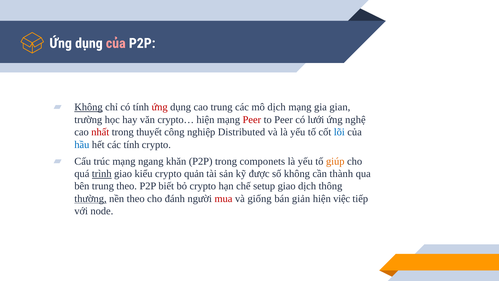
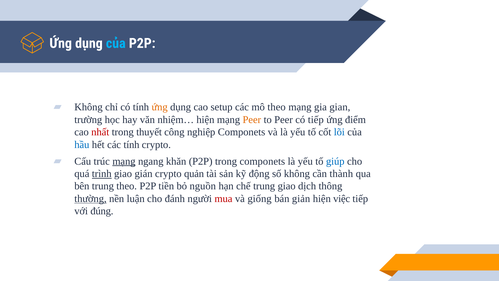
của colour: pink -> light blue (116, 43)
Không underline: present -> none (88, 107)
ứng colour: red -> orange (160, 107)
cao trung: trung -> setup (222, 107)
mô dịch: dịch -> theo (277, 107)
crypto…: crypto… -> nhiệm… (176, 119)
Peer colour: red -> orange (252, 119)
có lưới: lưới -> tiếp (316, 119)
nghệ: nghệ -> điểm (355, 119)
nghiệp Distributed: Distributed -> Componets (242, 132)
mạng underline: none -> present (124, 161)
giúp colour: orange -> blue (335, 161)
kiểu: kiểu -> gián (144, 174)
được: được -> động (259, 174)
biết: biết -> tiền (166, 186)
bỏ crypto: crypto -> nguồn (203, 186)
chế setup: setup -> trung (264, 186)
nền theo: theo -> luận (136, 198)
node: node -> đúng (102, 211)
